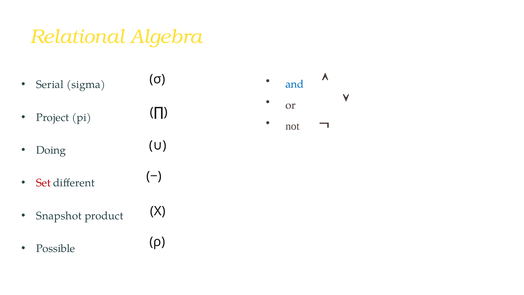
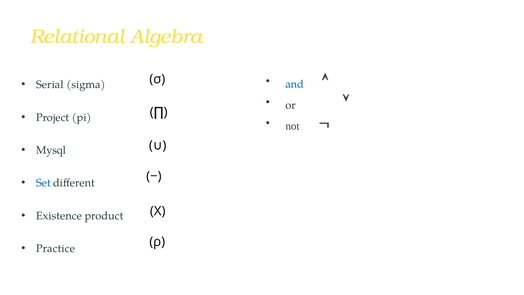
Doing: Doing -> Mysql (51, 150)
Set colour: red -> blue (43, 183)
Snapshot: Snapshot -> Existence (59, 216)
Possible: Possible -> Practice (56, 248)
